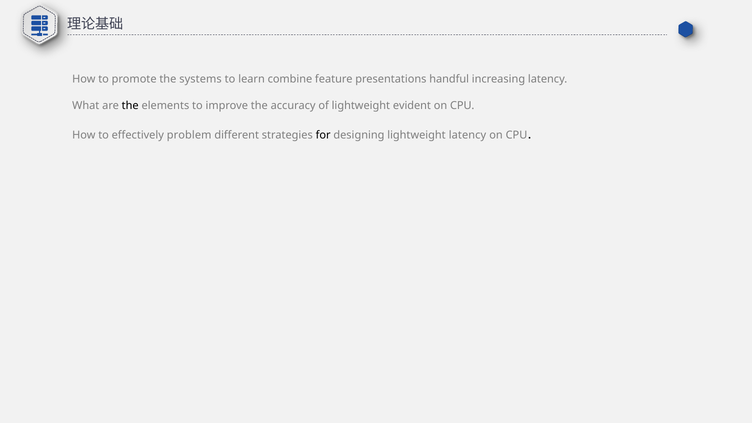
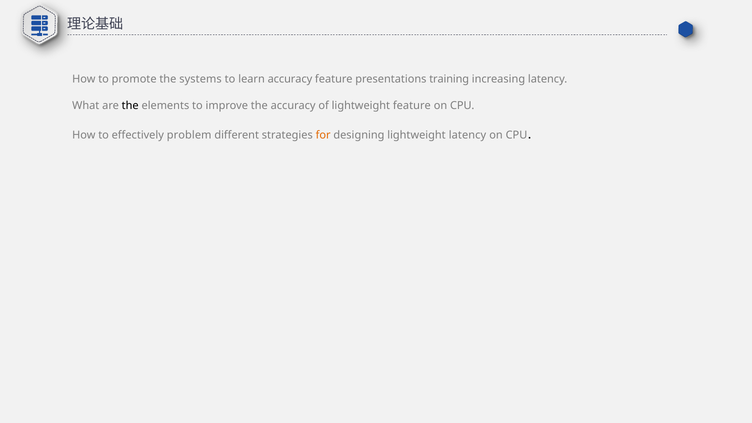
learn combine: combine -> accuracy (290, 79)
handful: handful -> training (449, 79)
lightweight evident: evident -> feature (412, 105)
for colour: black -> orange (323, 135)
